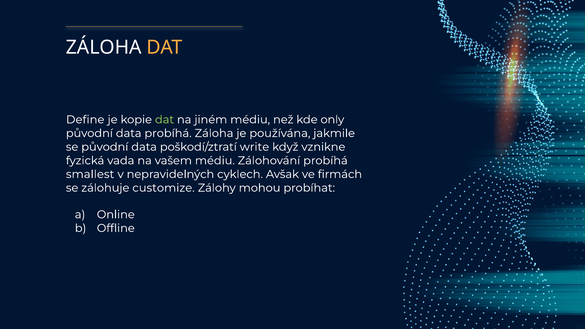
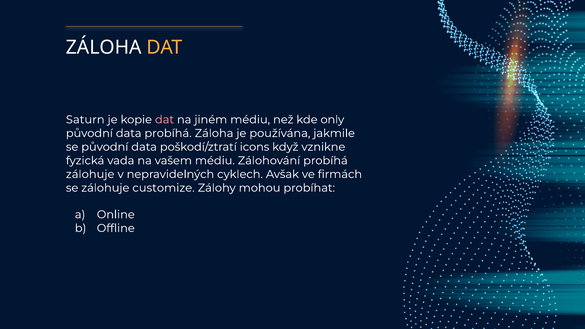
Define: Define -> Saturn (85, 120)
dat colour: light green -> pink (165, 120)
write: write -> icons (255, 147)
smallest: smallest -> zálohuje (90, 174)
